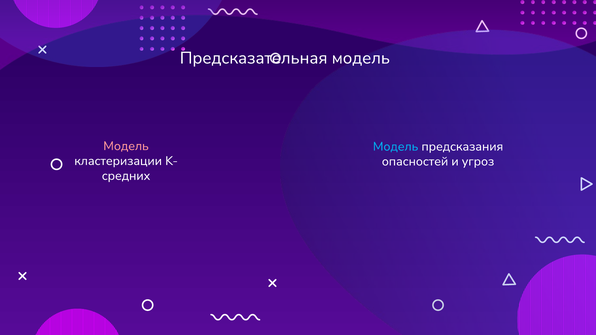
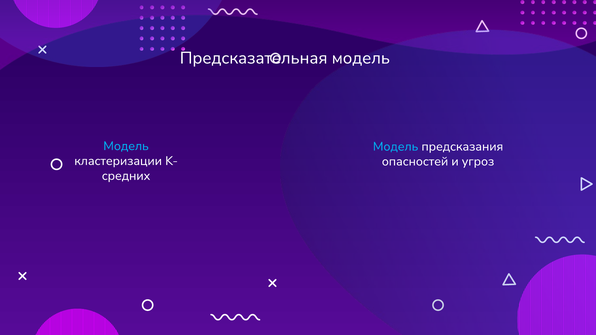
Модель colour: pink -> light blue (126, 146)
